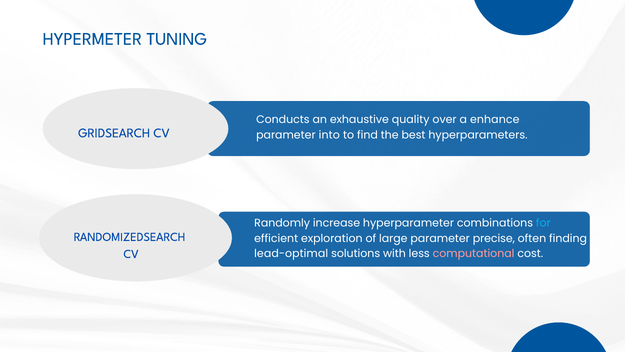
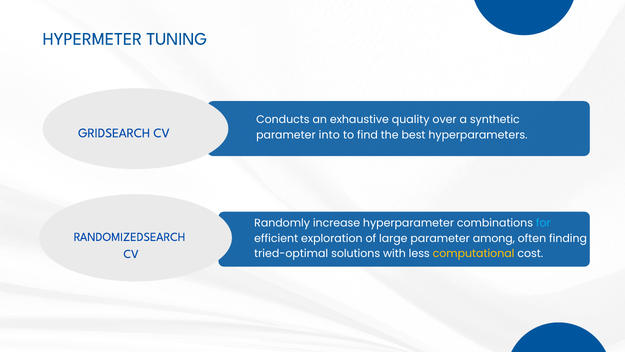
enhance: enhance -> synthetic (495, 119)
precise: precise -> among (494, 238)
lead-optimal: lead-optimal -> tried-optimal (291, 253)
computational colour: pink -> yellow (474, 253)
